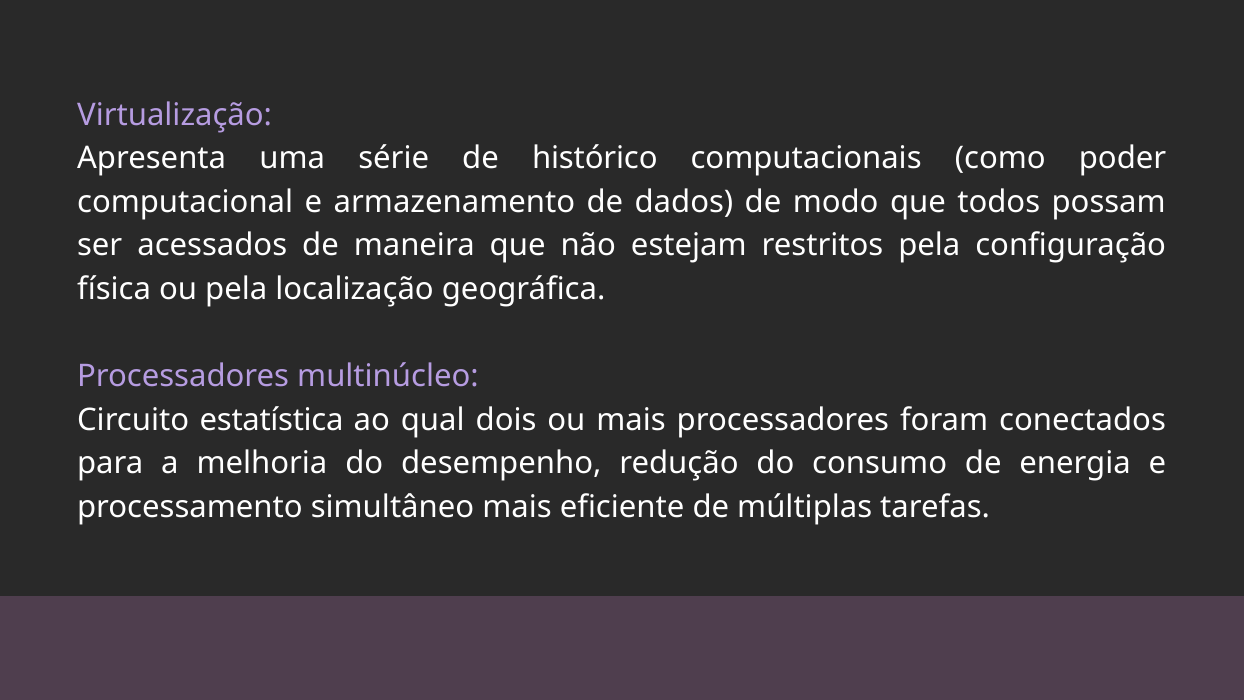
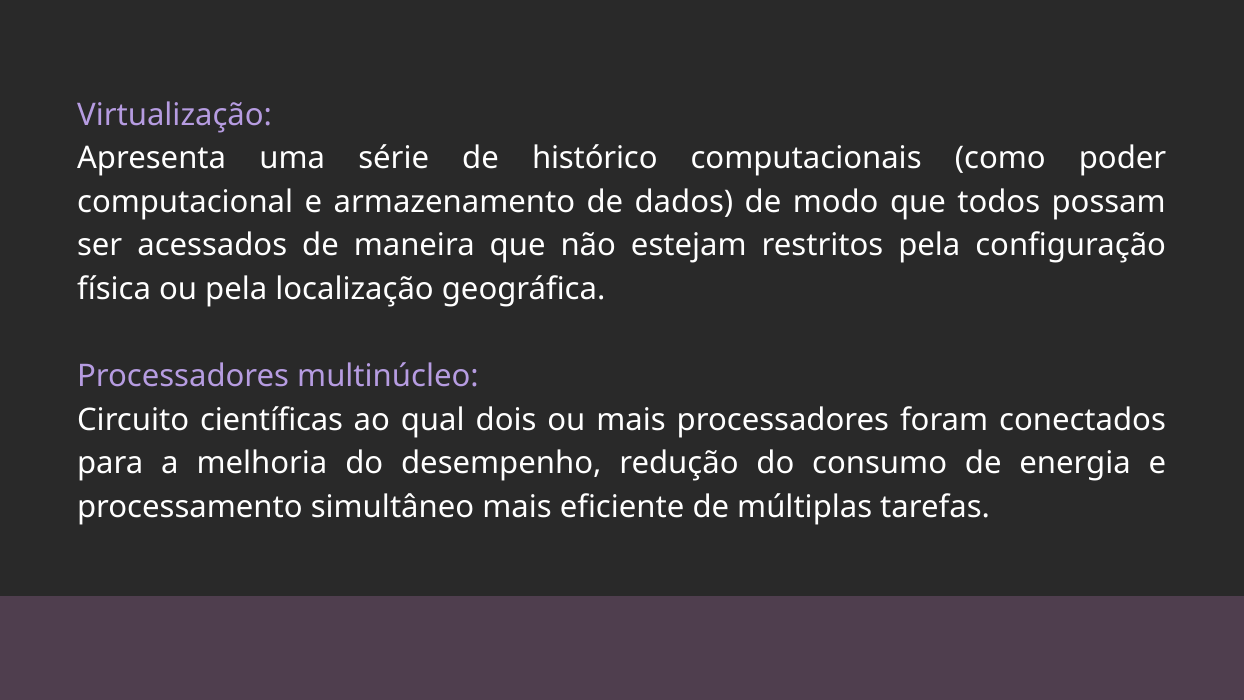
estatística: estatística -> científicas (272, 420)
